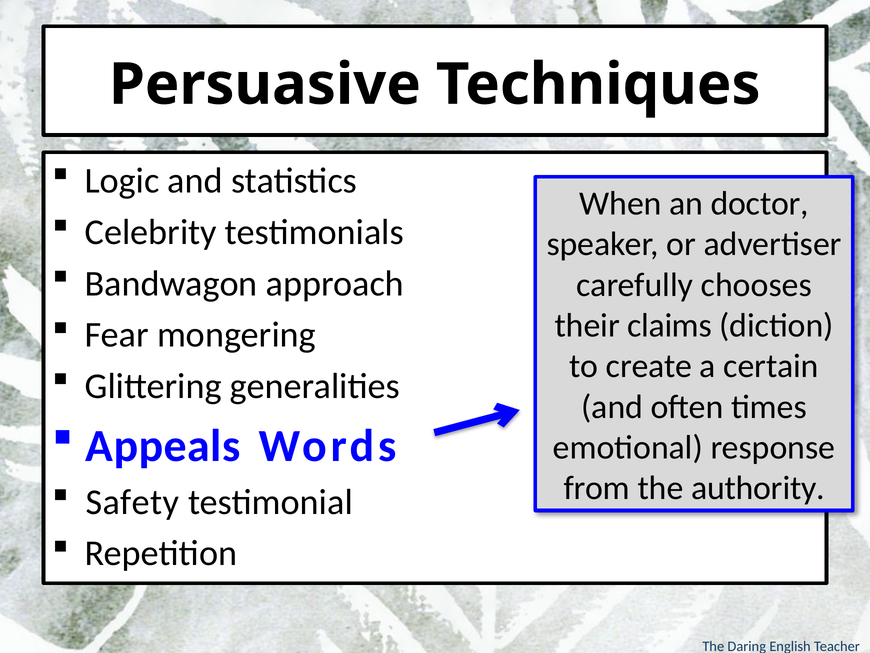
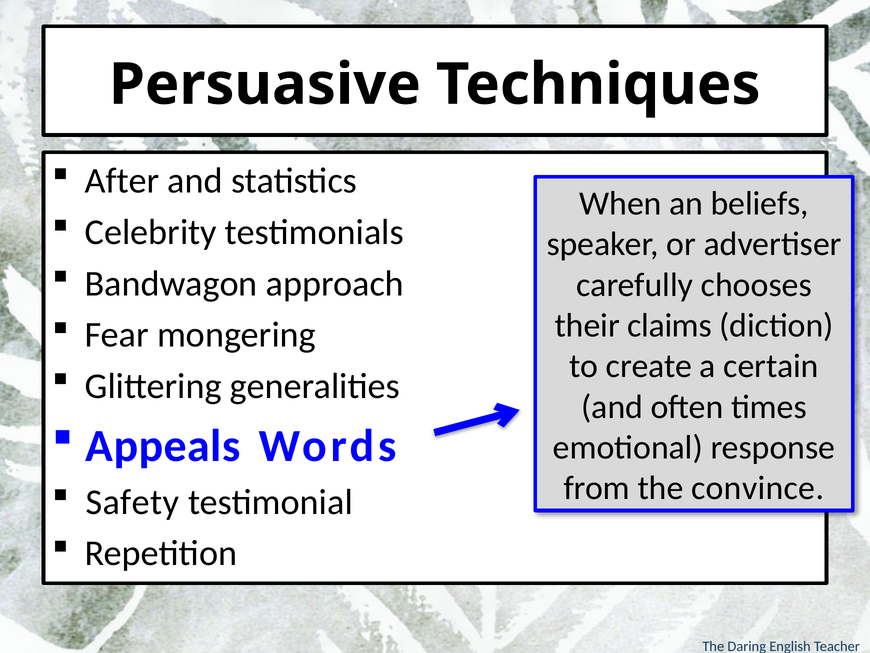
Logic: Logic -> After (122, 181)
doctor: doctor -> beliefs (760, 203)
authority: authority -> convince (758, 488)
